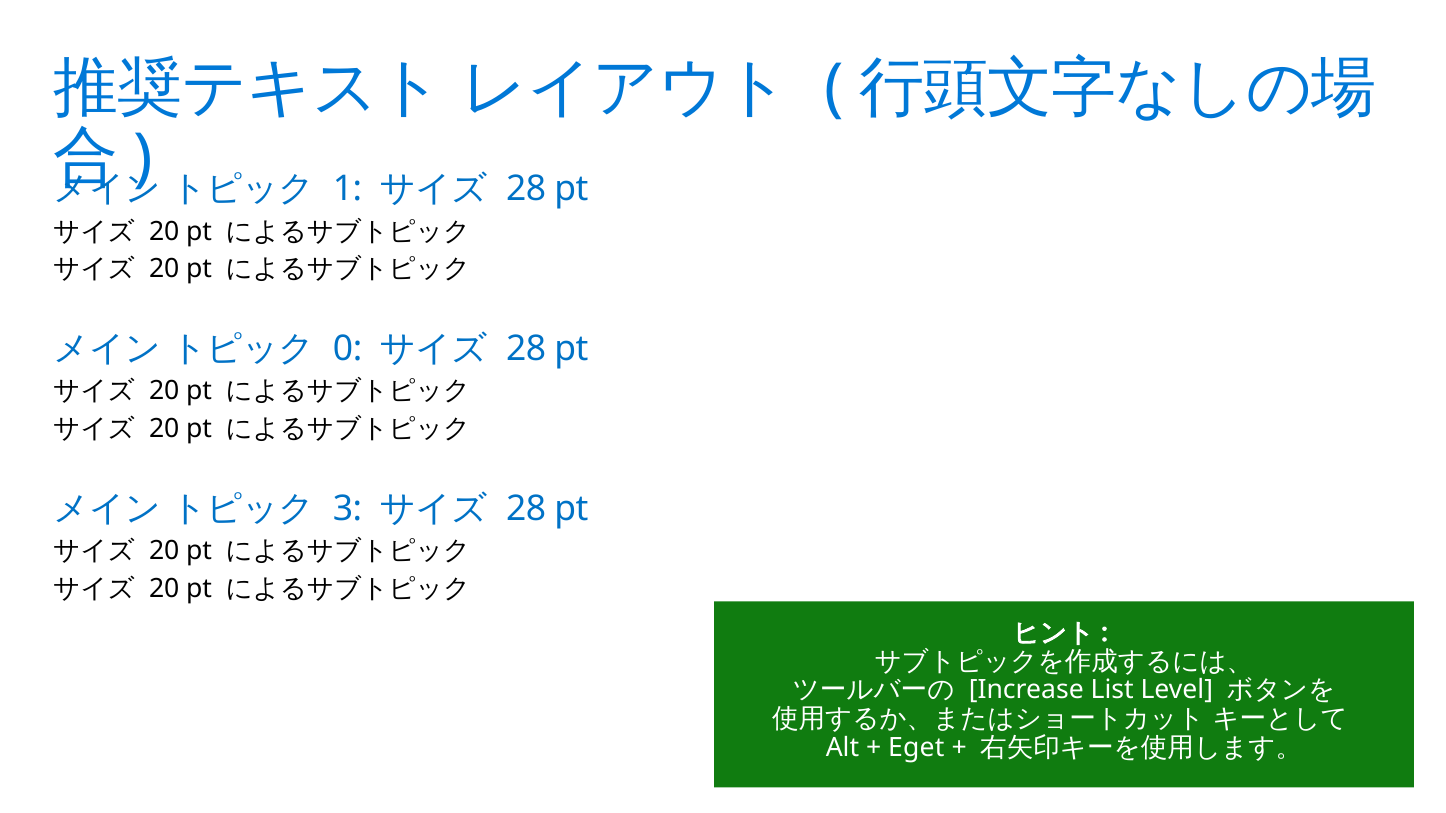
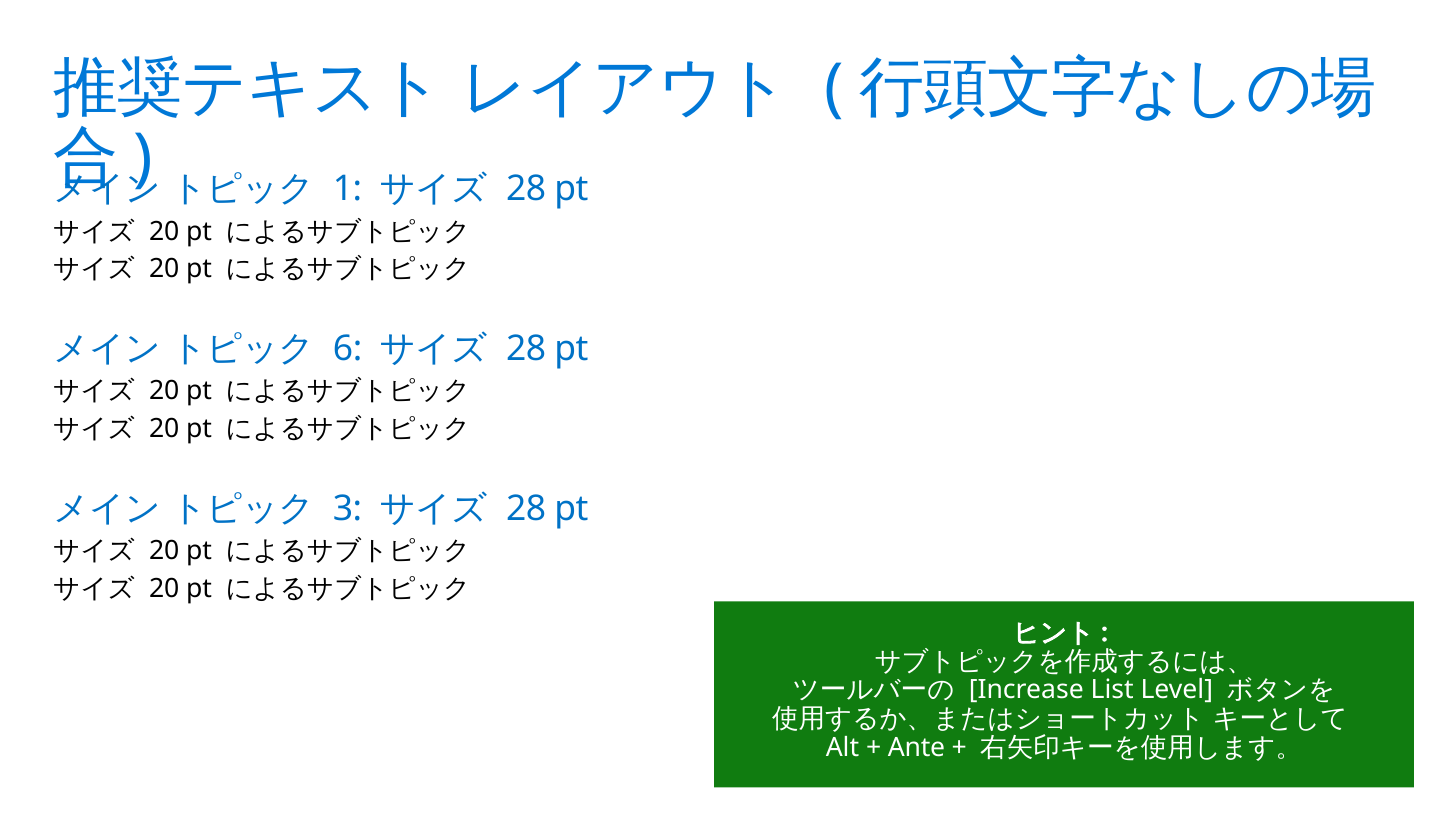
0: 0 -> 6 (348, 349)
Eget: Eget -> Ante (917, 748)
